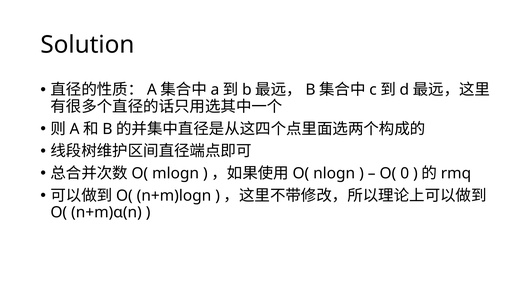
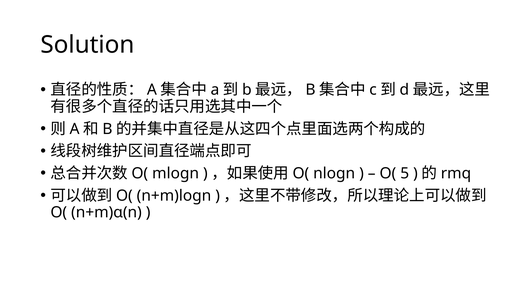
0: 0 -> 5 (405, 173)
